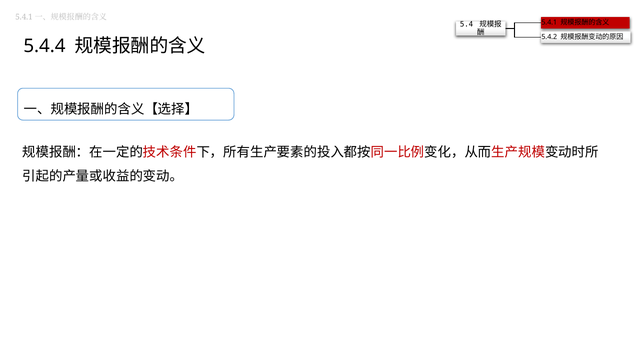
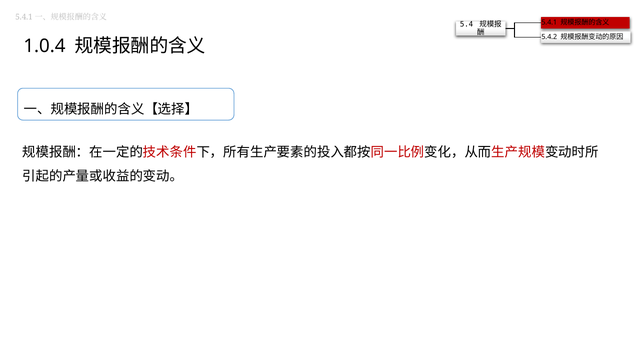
5.4.4: 5.4.4 -> 1.0.4 (44, 46)
